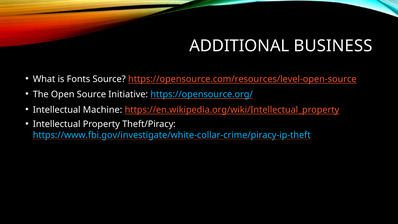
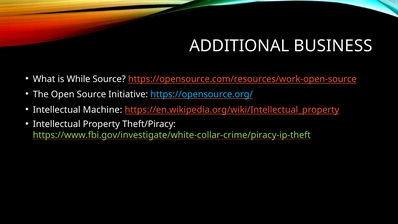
Fonts: Fonts -> While (79, 79)
https://opensource.com/resources/level-open-source: https://opensource.com/resources/level-open-source -> https://opensource.com/resources/work-open-source (242, 79)
https://www.fbi.gov/investigate/white-collar-crime/piracy-ip-theft colour: light blue -> light green (172, 135)
